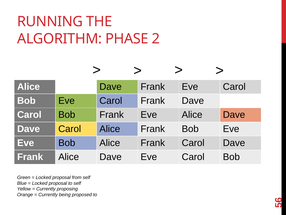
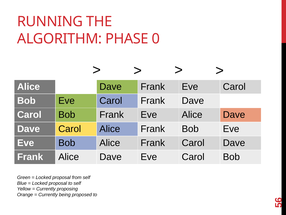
2: 2 -> 0 (156, 39)
